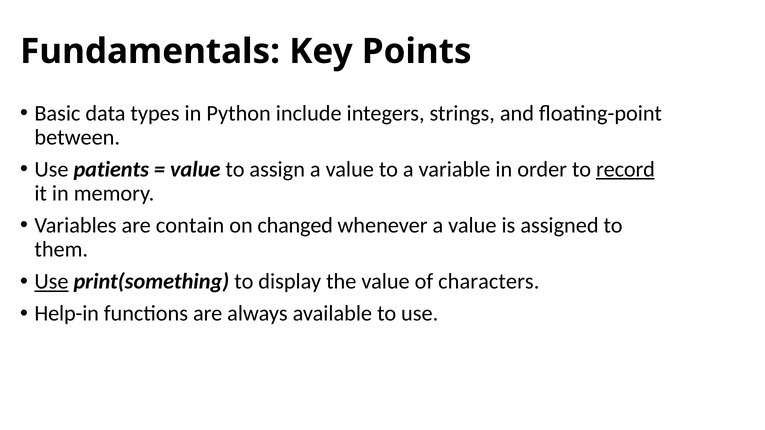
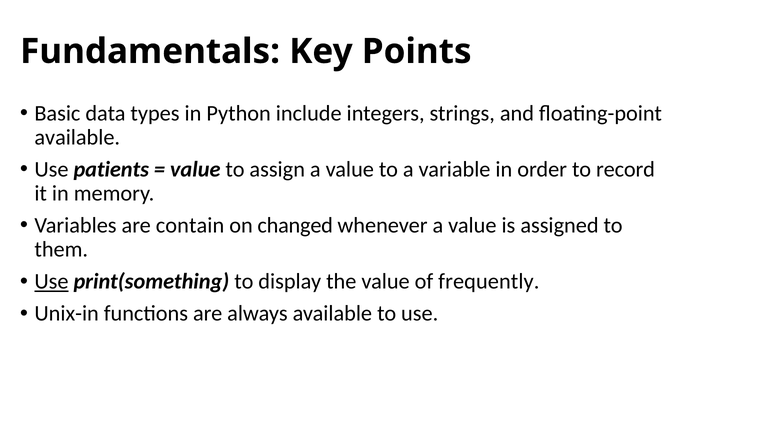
between: between -> available (77, 137)
record underline: present -> none (625, 169)
characters: characters -> frequently (489, 282)
Help-in: Help-in -> Unix-in (67, 314)
